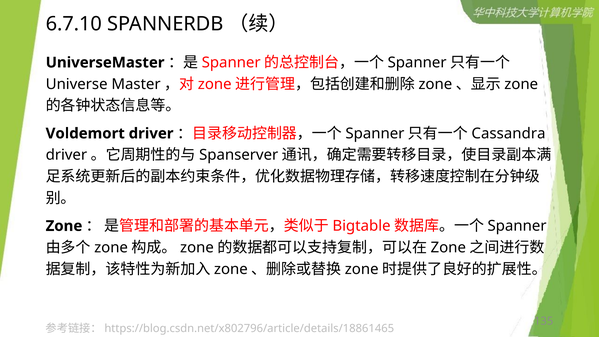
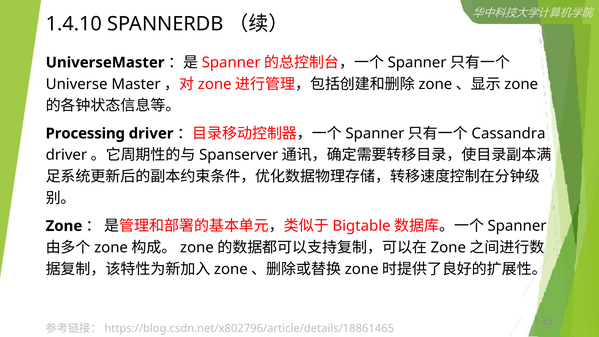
6.7.10: 6.7.10 -> 1.4.10 (74, 24)
Voldemort: Voldemort -> Processing (85, 133)
